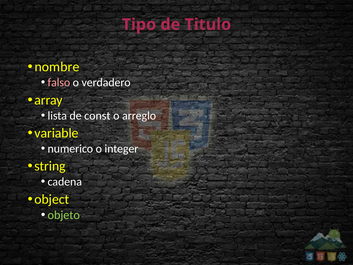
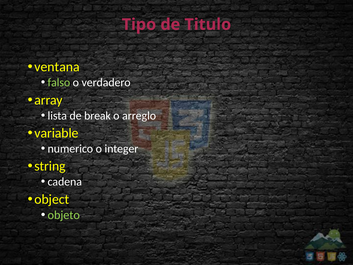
nombre: nombre -> ventana (57, 67)
falso colour: pink -> light green (59, 83)
const: const -> break (97, 116)
